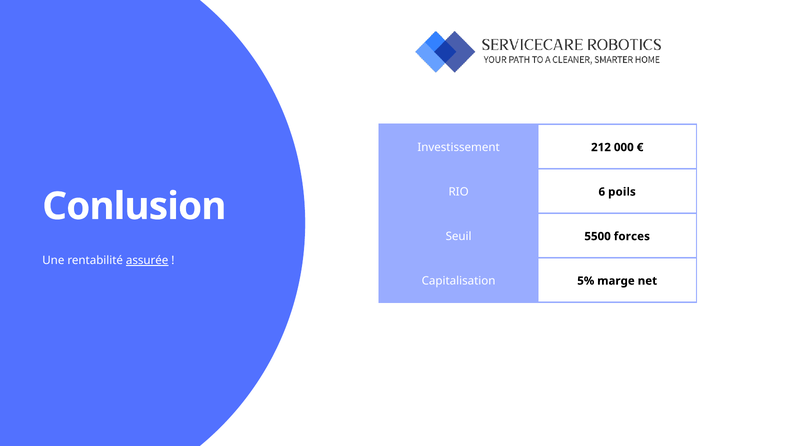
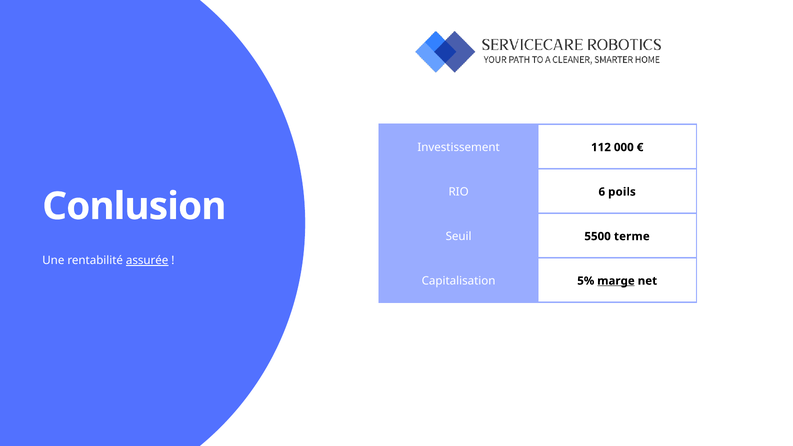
212: 212 -> 112 (601, 147)
forces: forces -> terme (632, 236)
marge underline: none -> present (616, 281)
